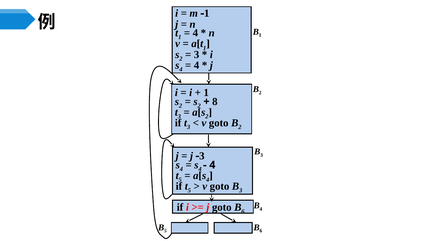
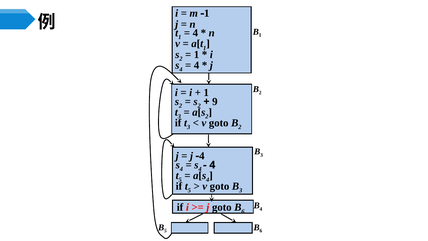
3: 3 -> 1 (197, 54)
8: 8 -> 9 (215, 101)
3: 3 -> 4 (202, 156)
